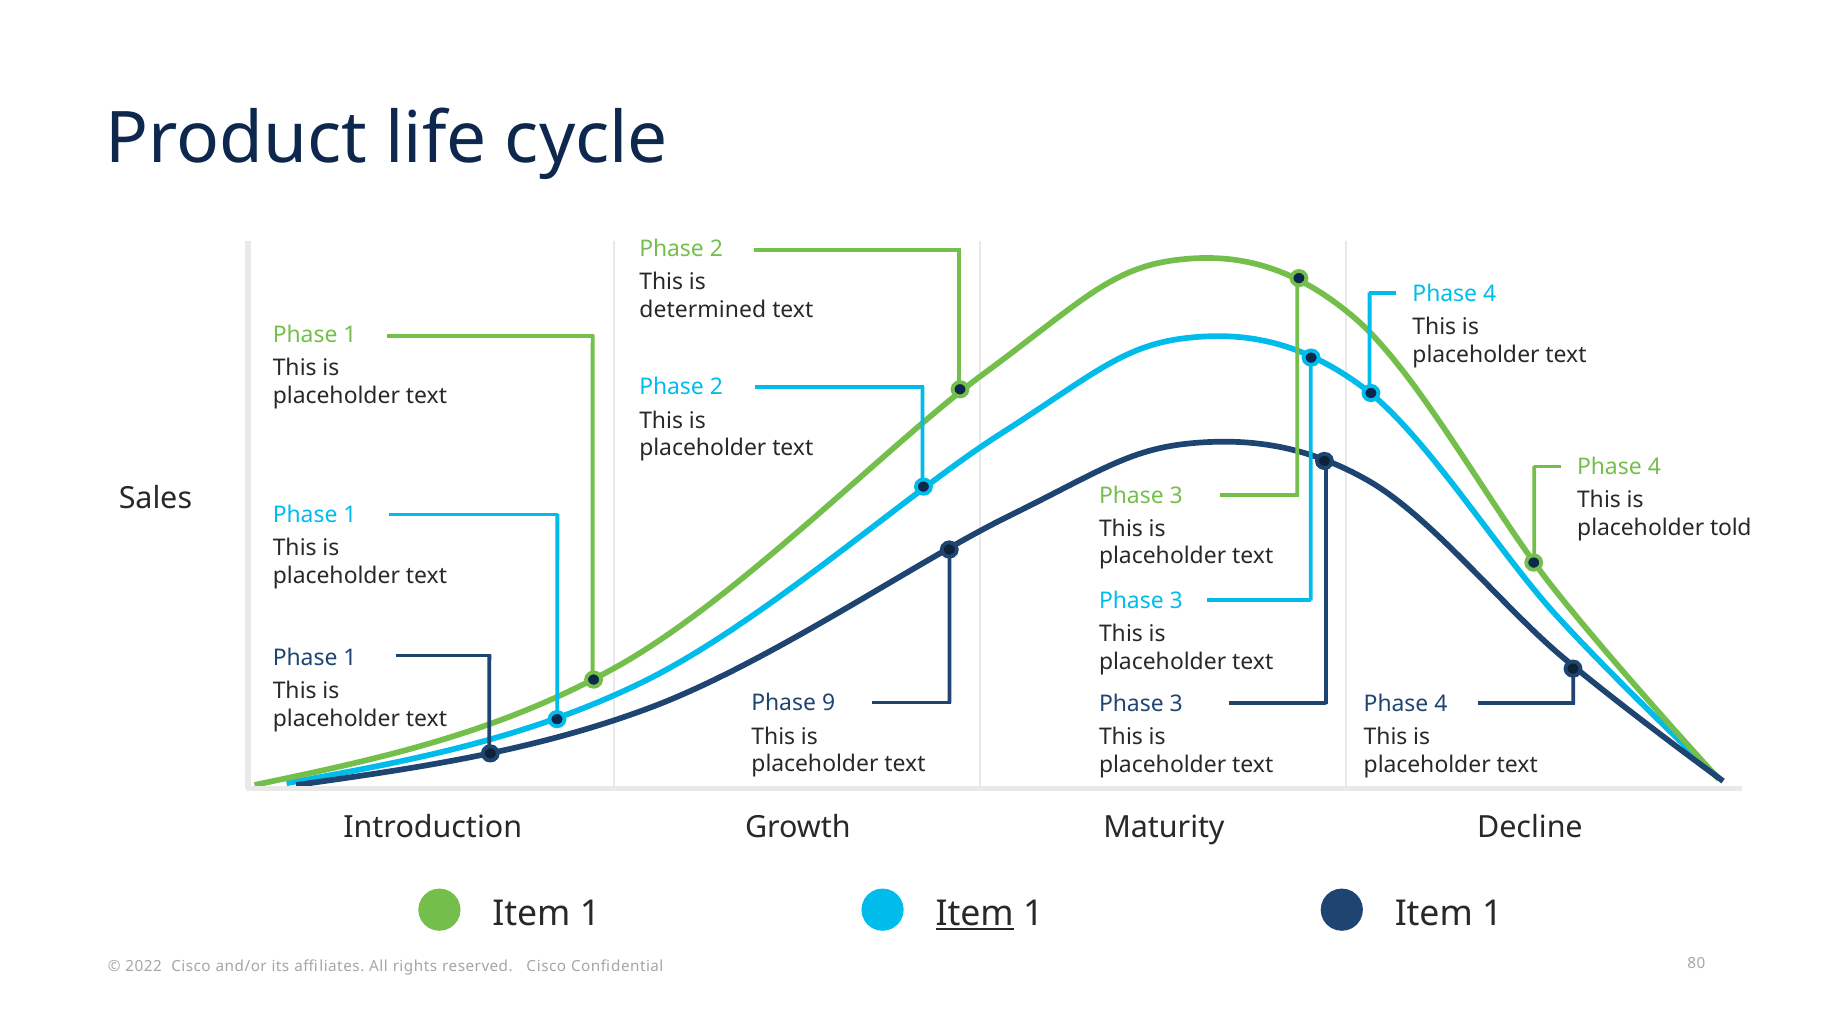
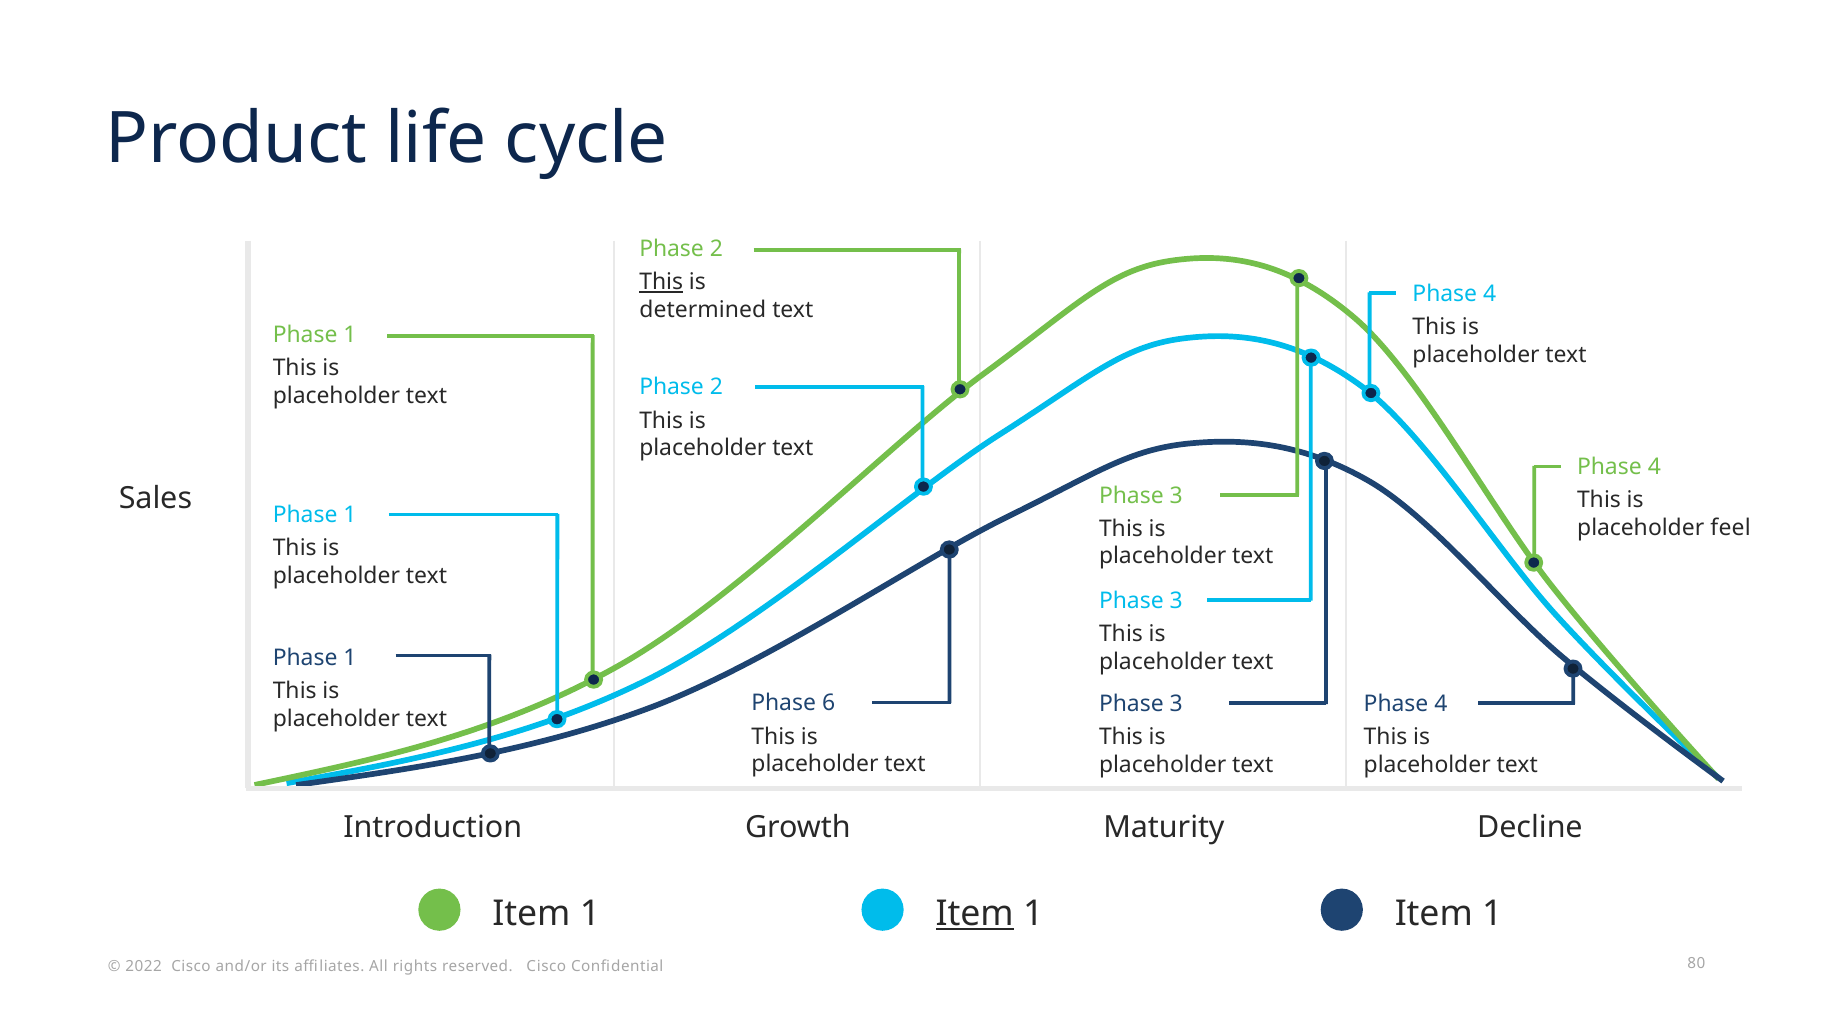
This underline: none -> present (661, 282)
told: told -> feel (1731, 528)
9: 9 -> 6 (829, 703)
